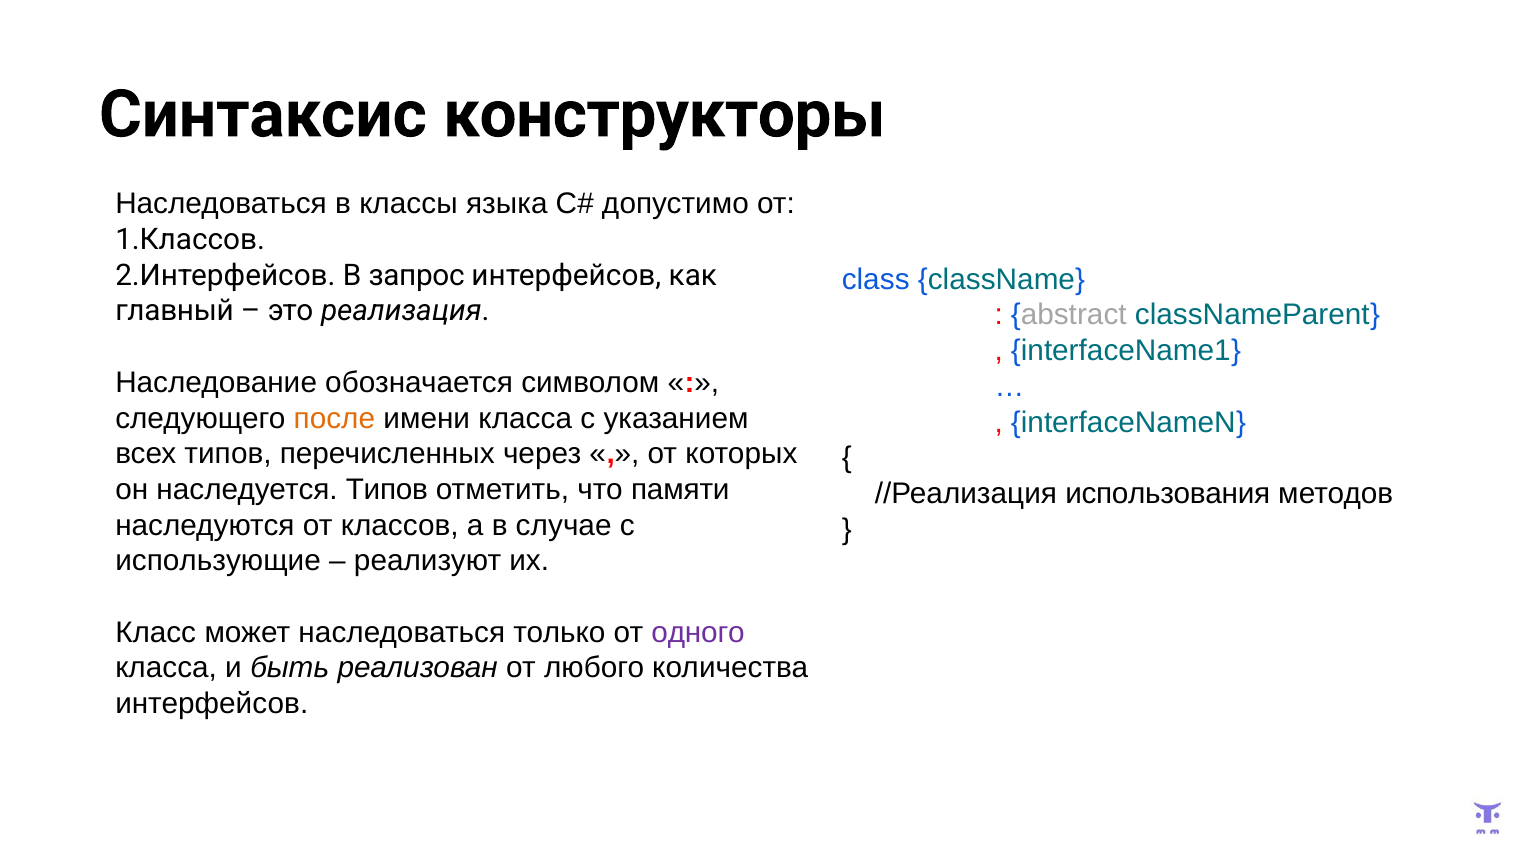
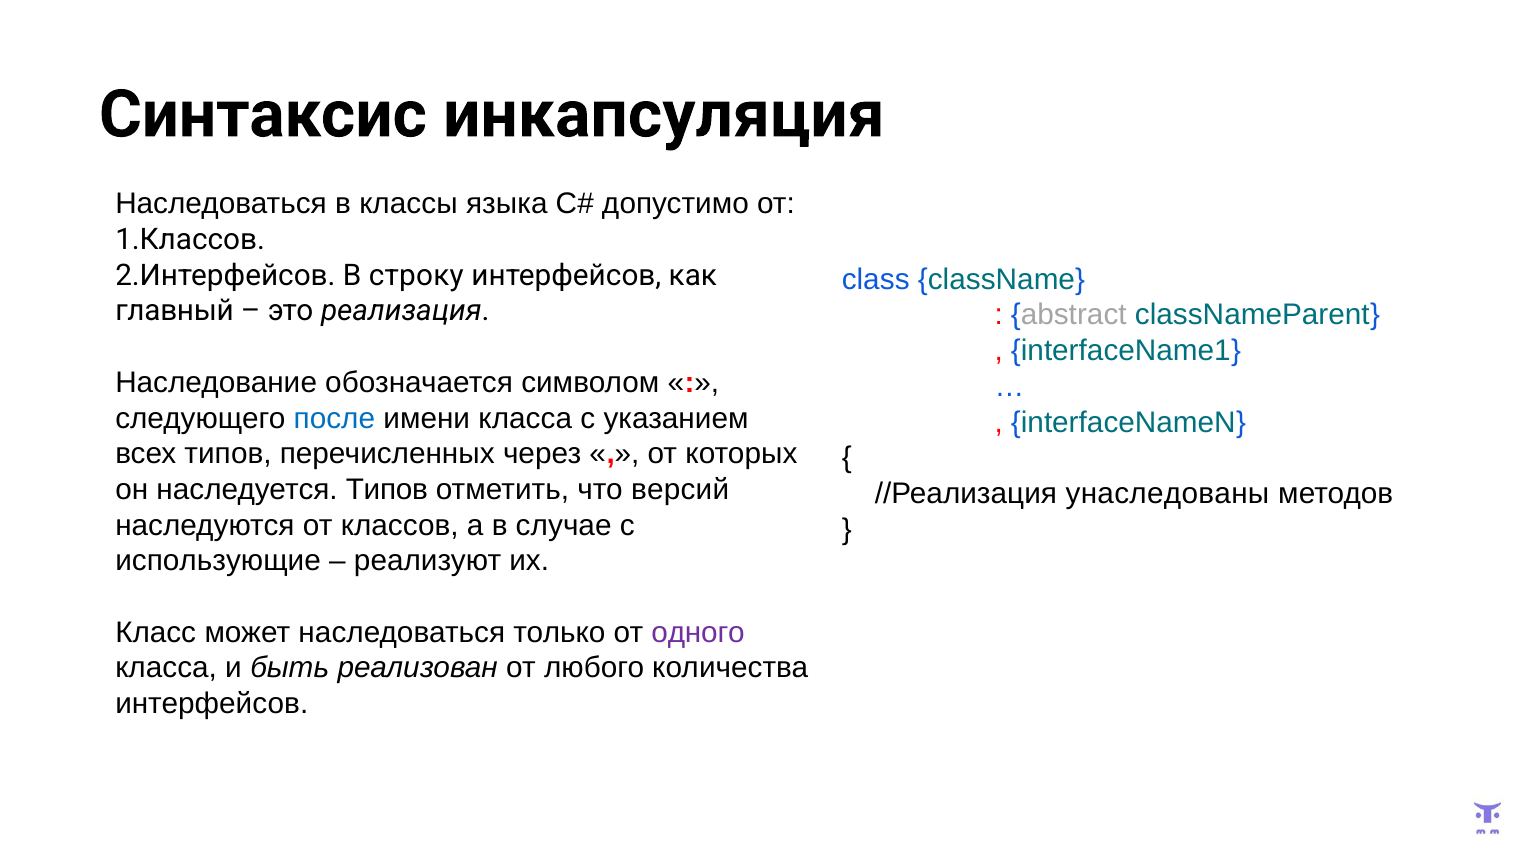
конструкторы: конструкторы -> инкапсуляция (664, 115)
запрос: запрос -> строку (416, 275)
после colour: orange -> blue (334, 418)
памяти: памяти -> версий (680, 489)
использования: использования -> унаследованы (1167, 493)
